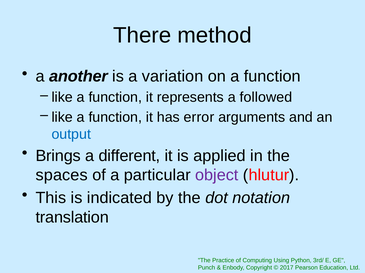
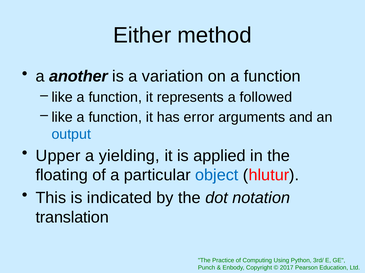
There: There -> Either (142, 35)
Brings: Brings -> Upper (58, 156)
different: different -> yielding (129, 156)
spaces: spaces -> floating (62, 176)
object colour: purple -> blue (217, 176)
